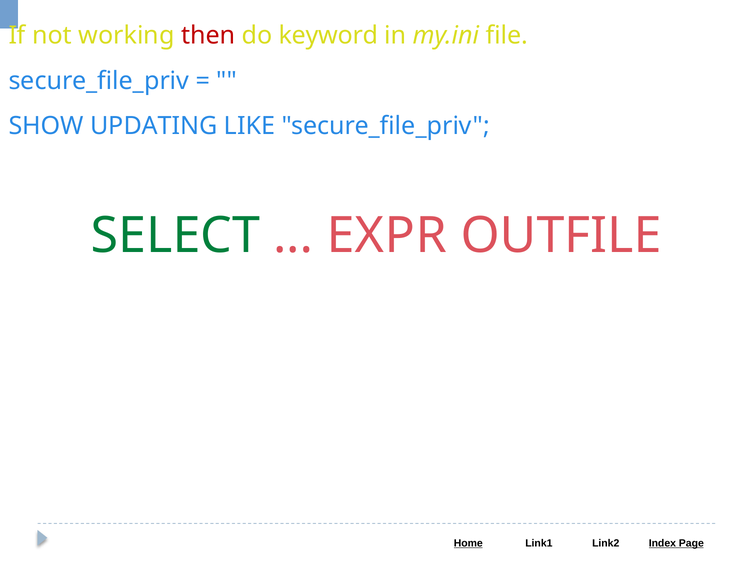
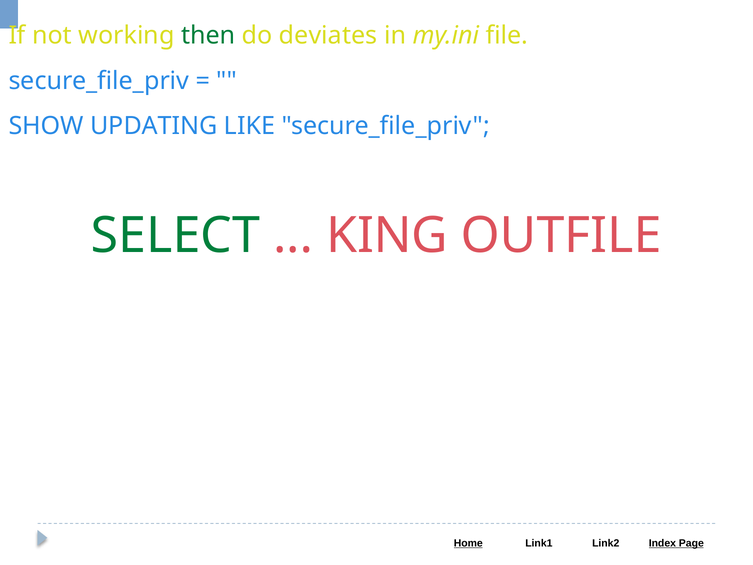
then colour: red -> green (208, 36)
keyword: keyword -> deviates (328, 36)
EXPR: EXPR -> KING (387, 235)
